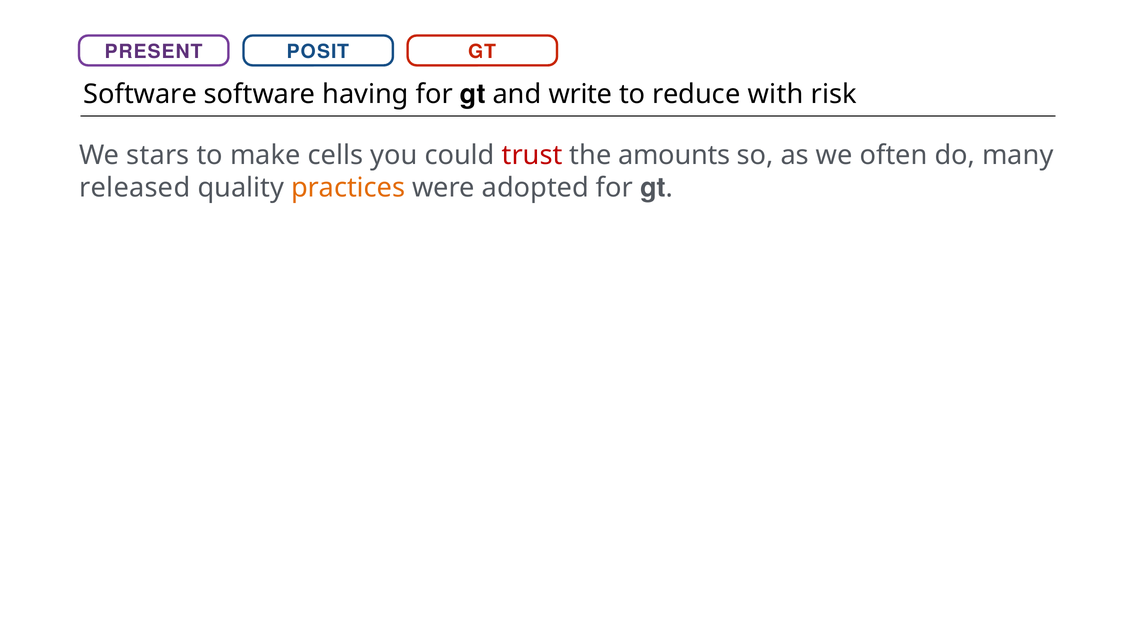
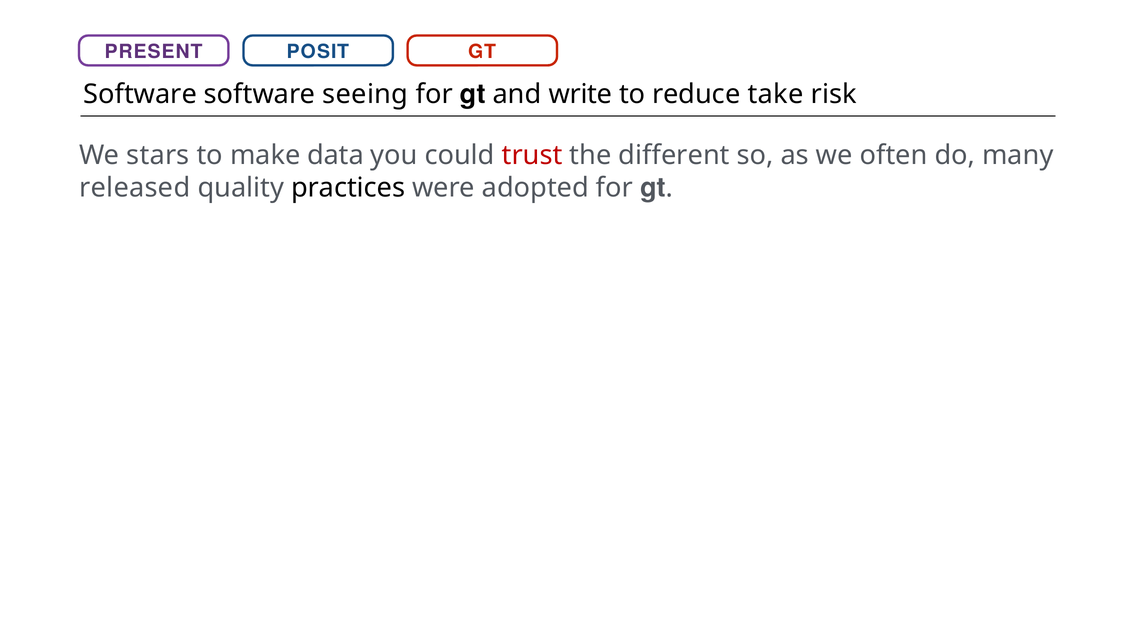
having: having -> seeing (365, 94)
with: with -> take (775, 94)
cells: cells -> data (336, 155)
amounts: amounts -> different (674, 155)
practices colour: orange -> black (348, 188)
